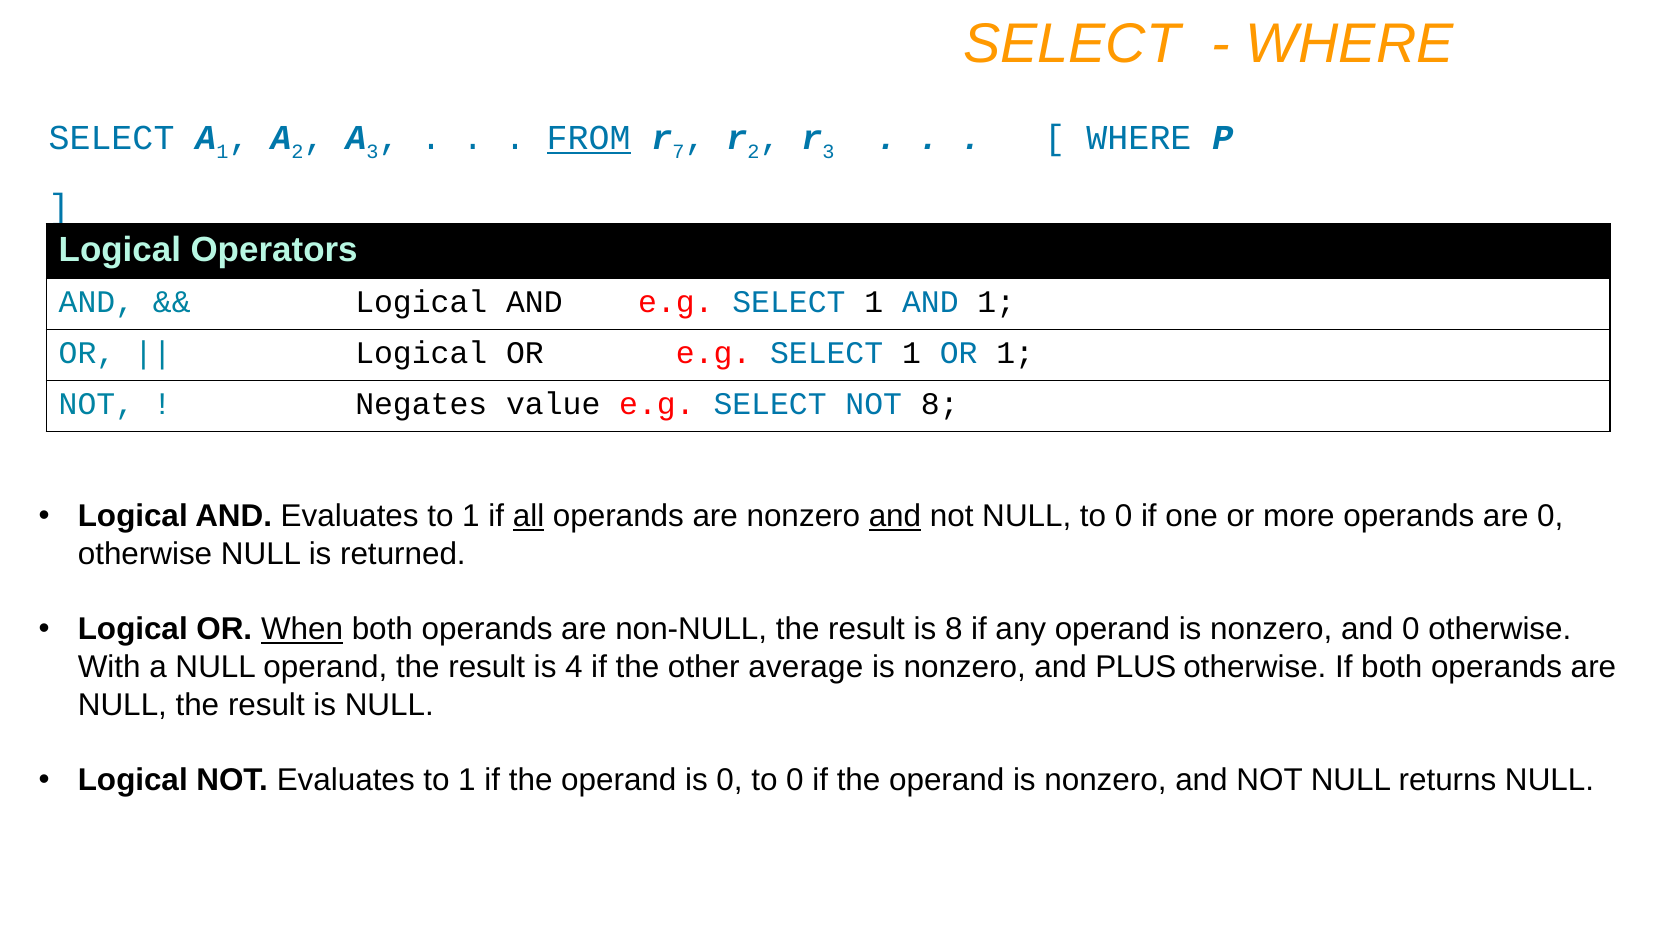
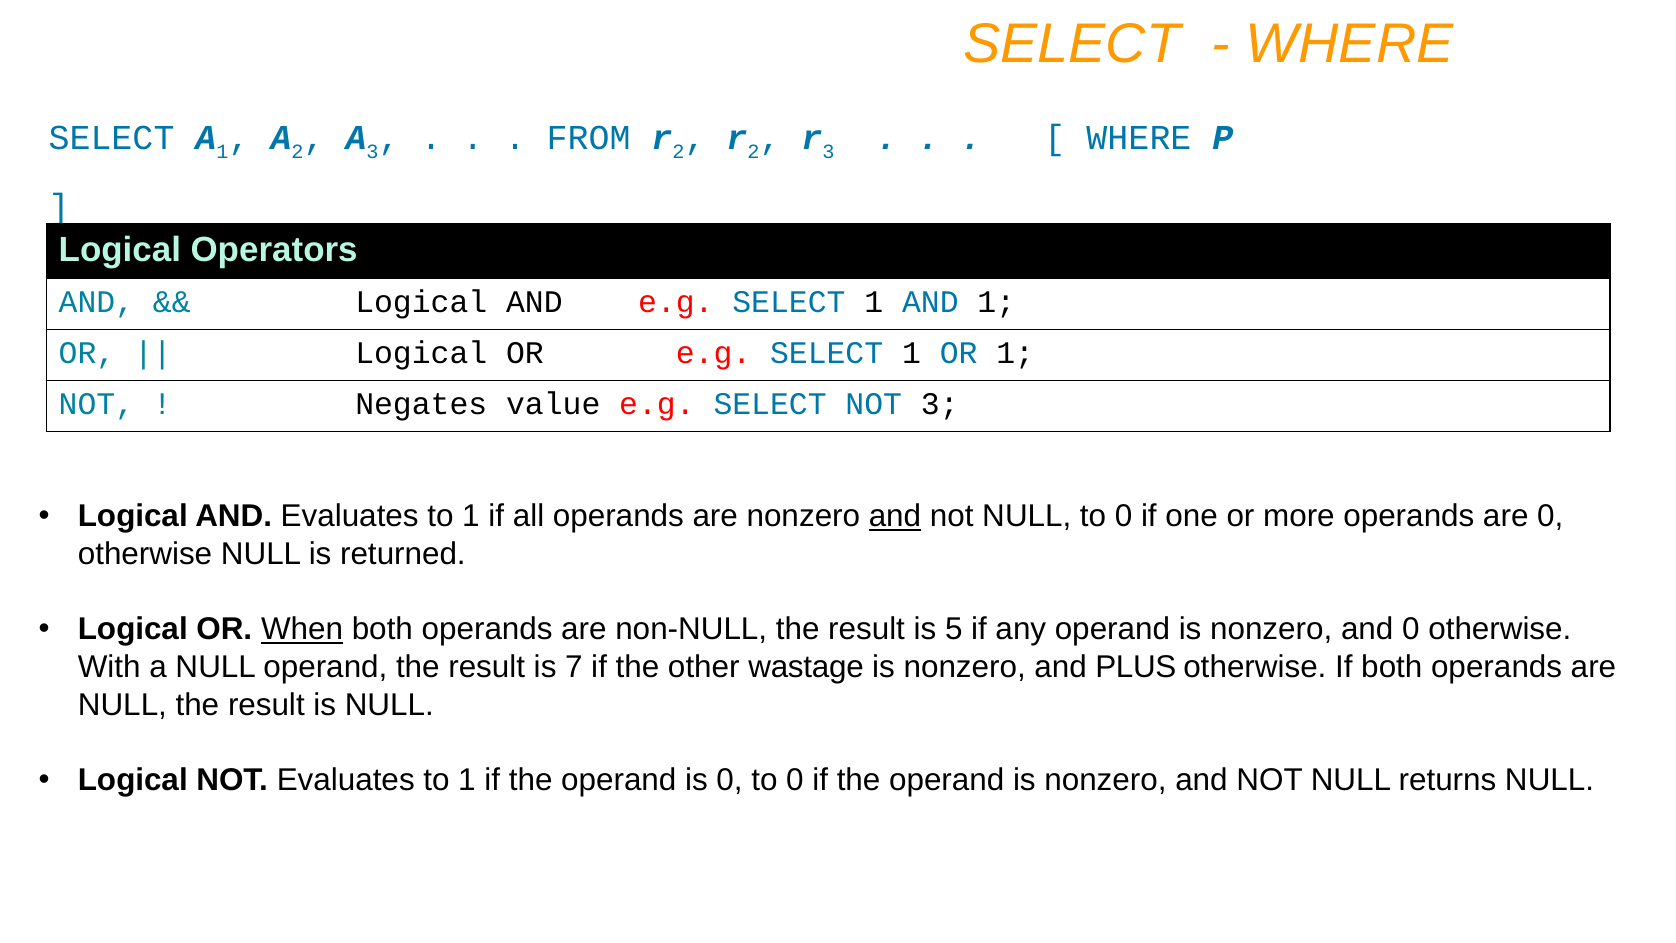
FROM underline: present -> none (589, 138)
7: 7 -> 2 (678, 152)
NOT 8: 8 -> 3 (940, 404)
all underline: present -> none (529, 516)
is 8: 8 -> 5 (954, 629)
4: 4 -> 7 (574, 667)
average: average -> wastage (806, 667)
